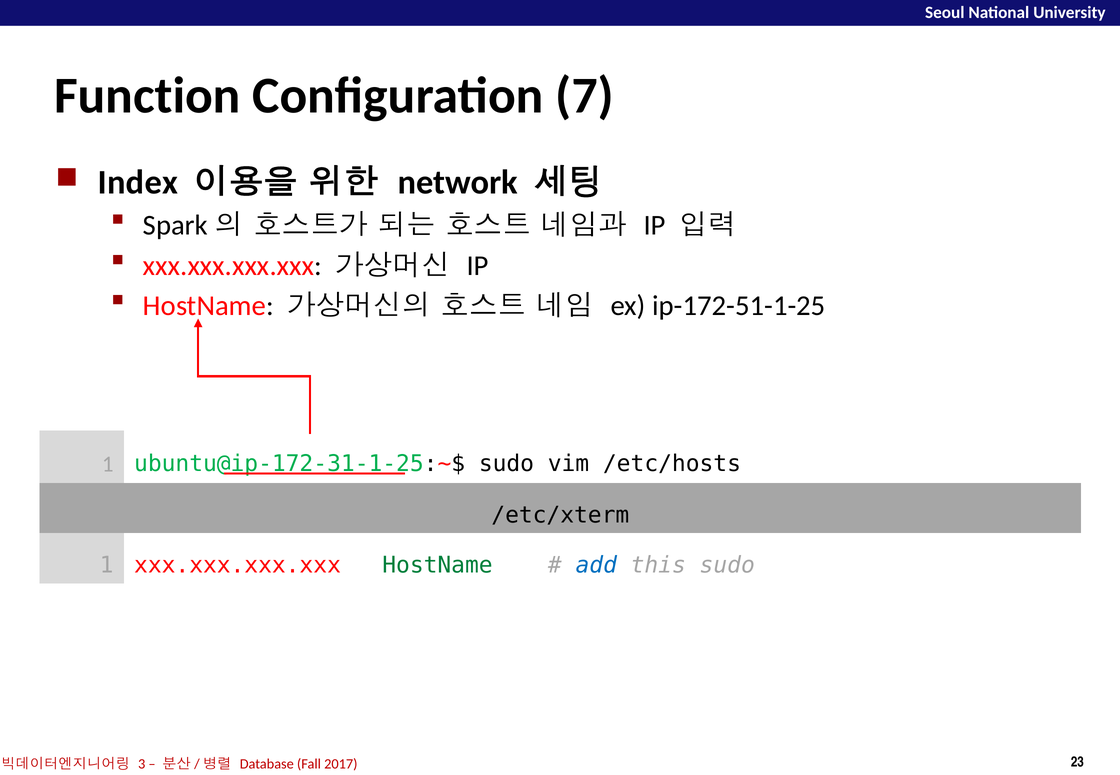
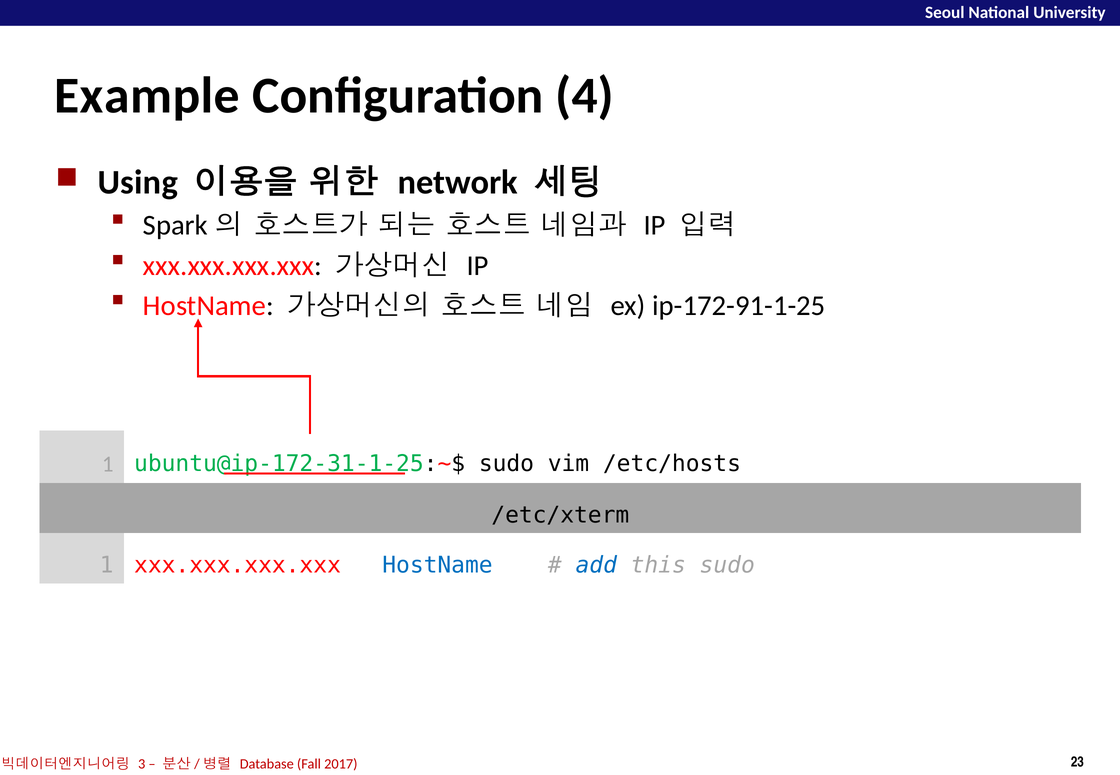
Function: Function -> Example (147, 96)
7: 7 -> 4 (585, 96)
Index: Index -> Using (138, 182)
ip-172-51-1-25: ip-172-51-1-25 -> ip-172-91-1-25 (739, 306)
HostName colour: green -> blue (437, 566)
